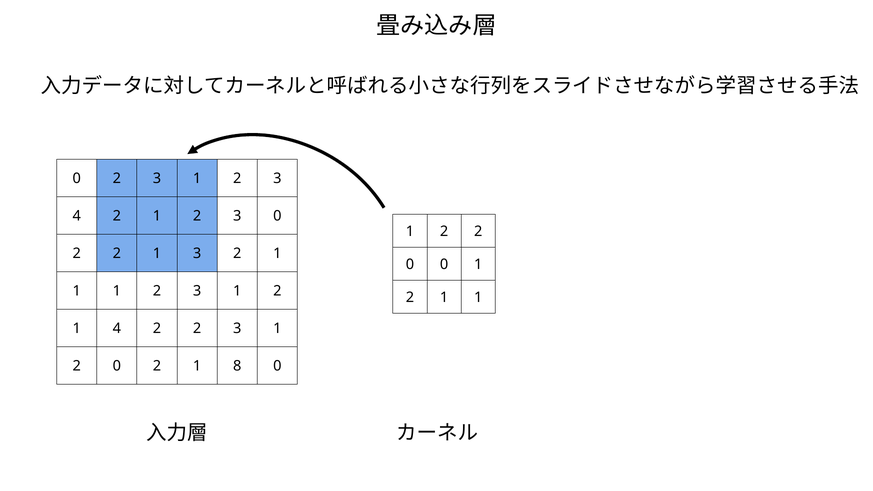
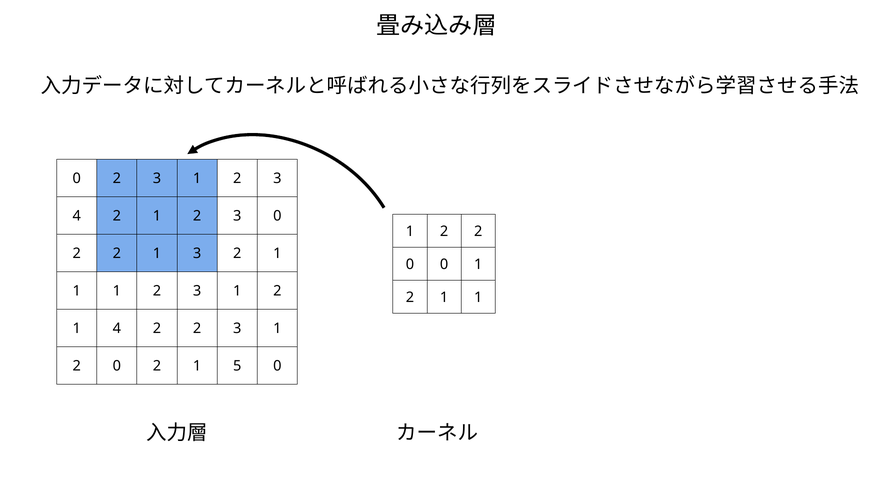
8: 8 -> 5 (237, 366)
